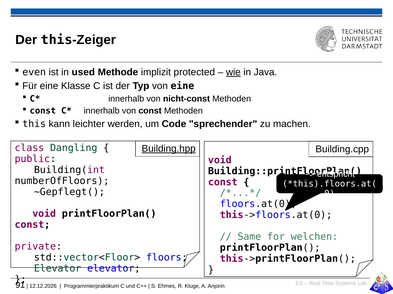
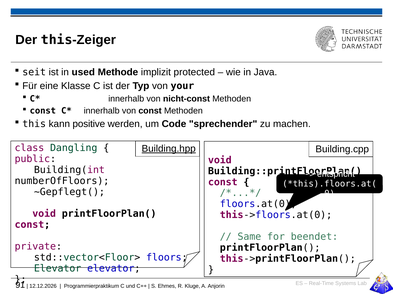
even: even -> seit (34, 72)
wie underline: present -> none (233, 72)
von eine: eine -> your (182, 86)
leichter: leichter -> positive (89, 124)
welchen: welchen -> beendet (314, 237)
